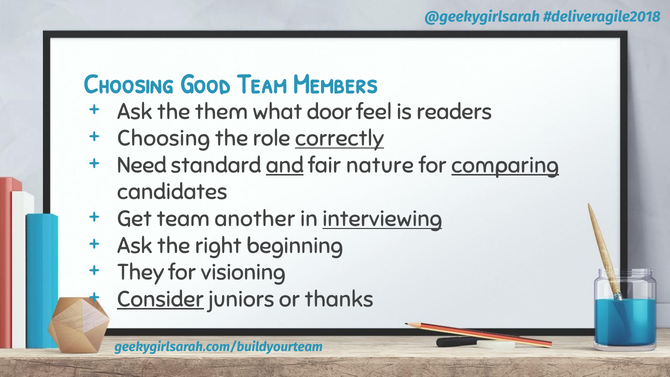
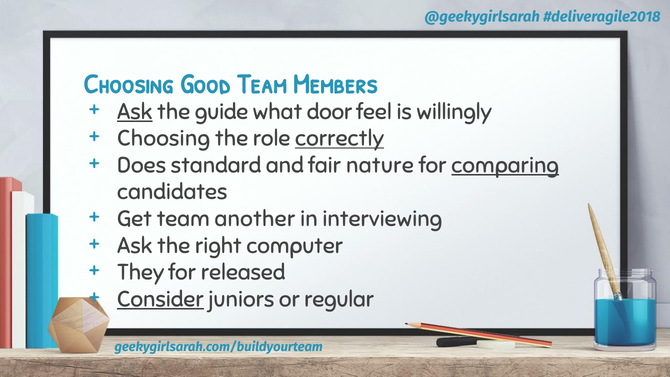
Ask underline: none -> present (135, 112)
them: them -> guide (222, 112)
readers: readers -> willingly (454, 112)
Need: Need -> Does (142, 165)
and underline: present -> none (285, 165)
interviewing underline: present -> none (382, 219)
beginning: beginning -> computer (295, 246)
visioning: visioning -> released (243, 272)
thanks: thanks -> regular (339, 299)
